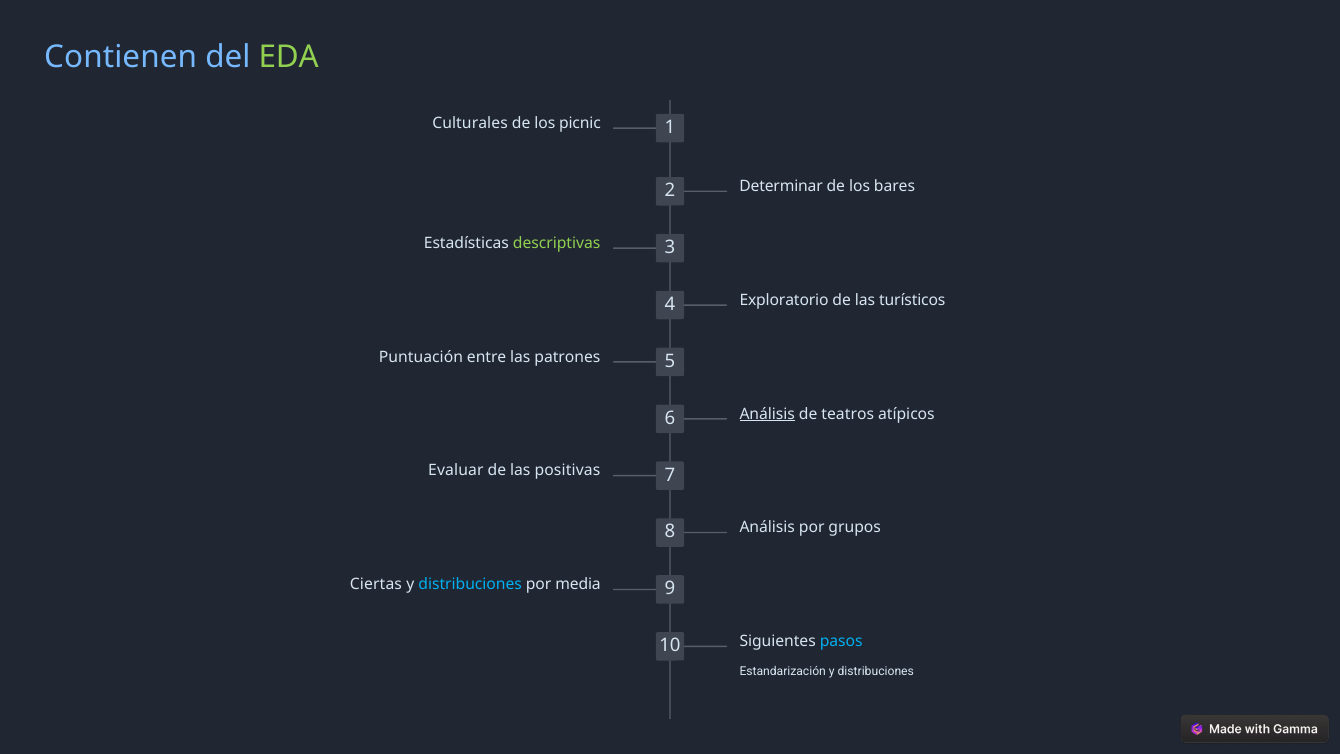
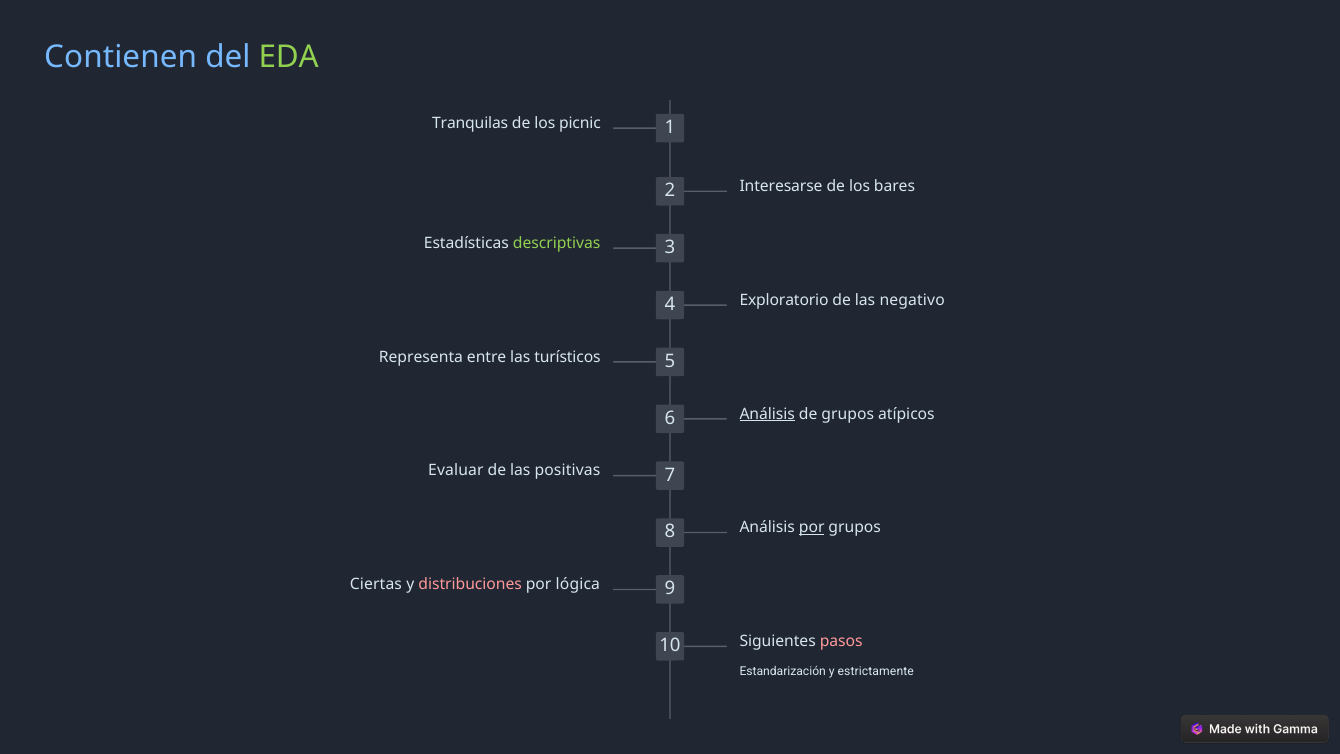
Culturales: Culturales -> Tranquilas (470, 123)
Determinar: Determinar -> Interesarse (781, 186)
turísticos: turísticos -> negativo (912, 300)
Puntuación: Puntuación -> Representa (421, 357)
patrones: patrones -> turísticos (567, 357)
de teatros: teatros -> grupos (848, 414)
por underline: none -> present (812, 528)
distribuciones colour: light blue -> pink (470, 584)
media: media -> lógica (578, 584)
pasos colour: light blue -> pink (841, 641)
Estandarización y distribuciones: distribuciones -> estrictamente (876, 671)
